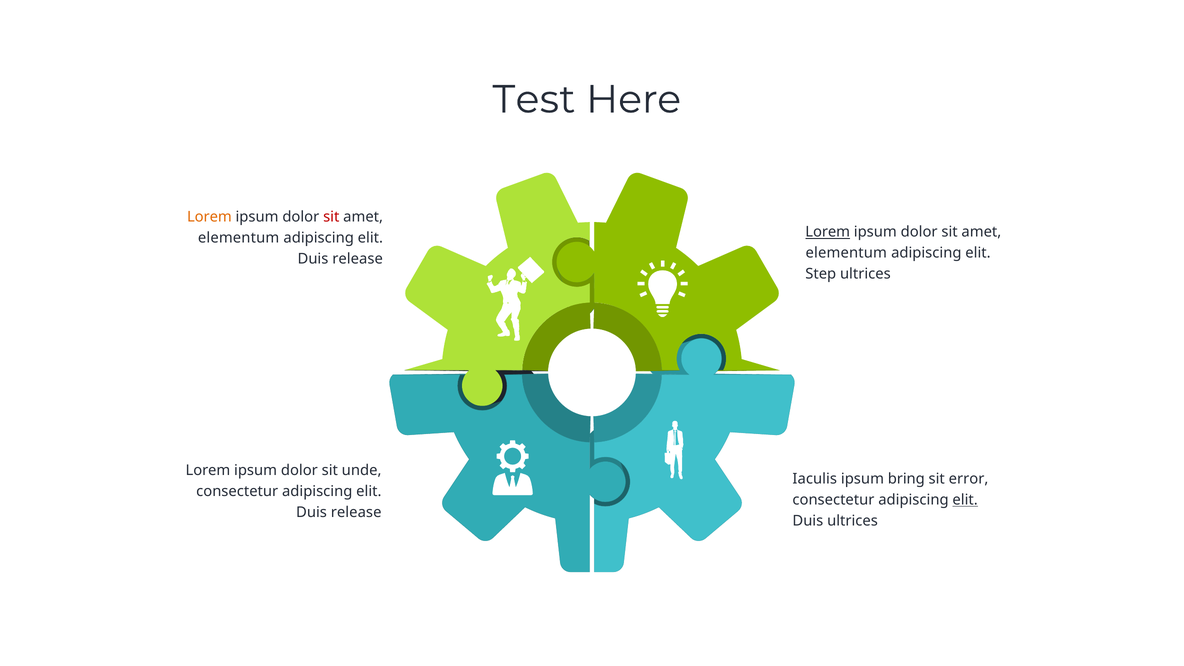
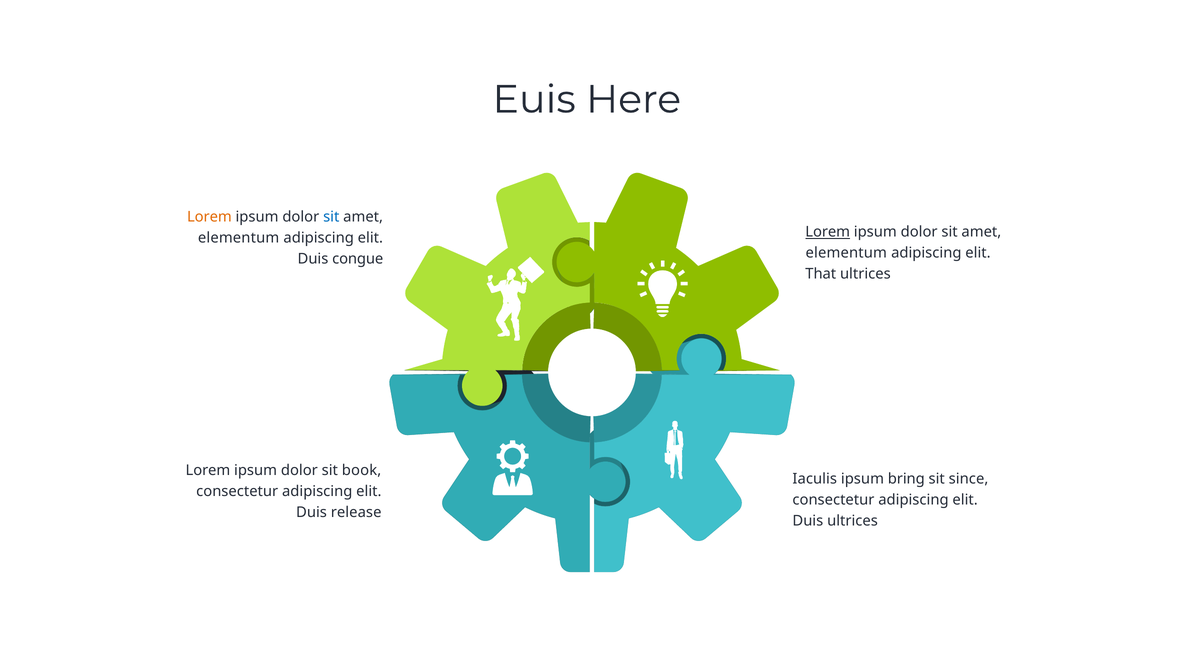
Test: Test -> Euis (534, 100)
sit colour: red -> blue (331, 217)
release: release -> congue (358, 259)
Step: Step -> That (821, 274)
unde: unde -> book (362, 470)
error: error -> since (969, 479)
elit underline: present -> none (965, 500)
